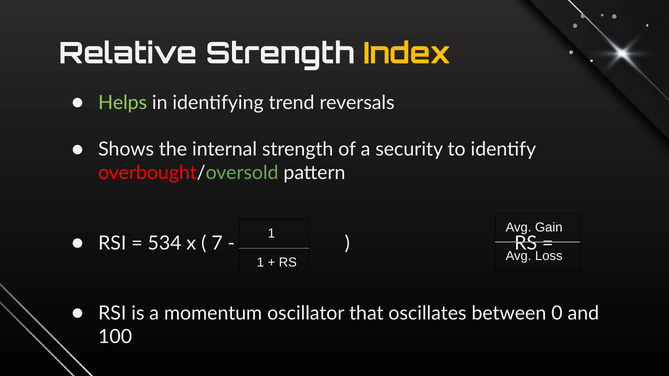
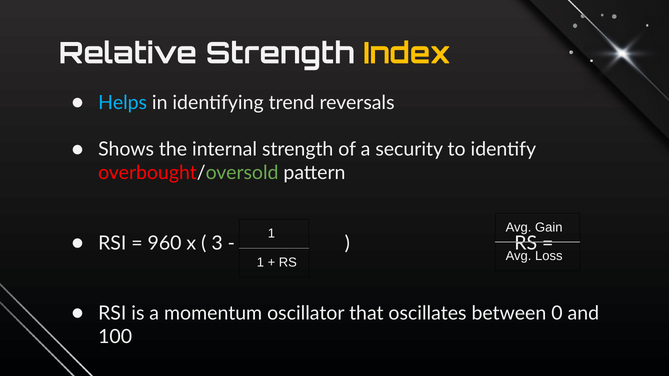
Helps colour: light green -> light blue (123, 103)
534: 534 -> 960 (165, 243)
7: 7 -> 3 (217, 243)
